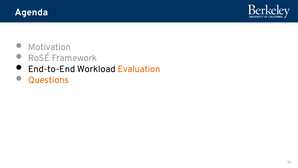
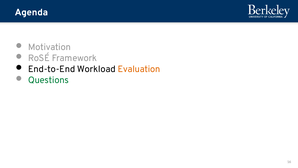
Questions colour: orange -> green (48, 80)
